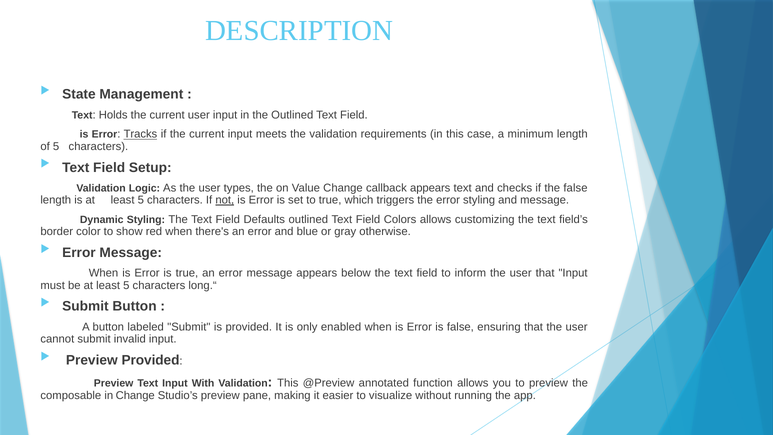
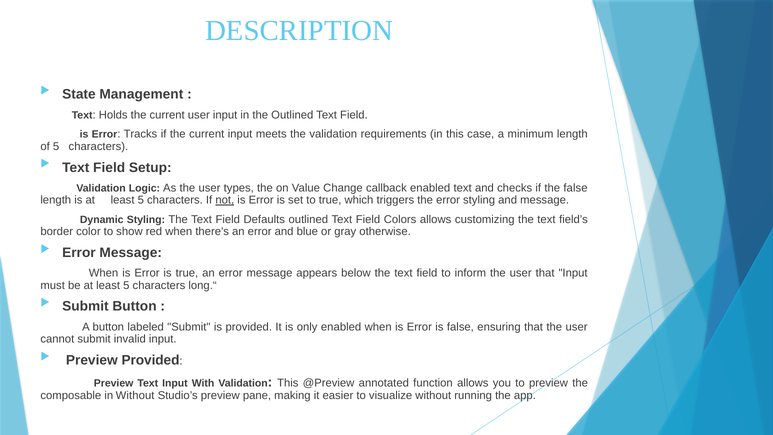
Tracks underline: present -> none (140, 134)
callback appears: appears -> enabled (430, 188)
in Change: Change -> Without (135, 395)
